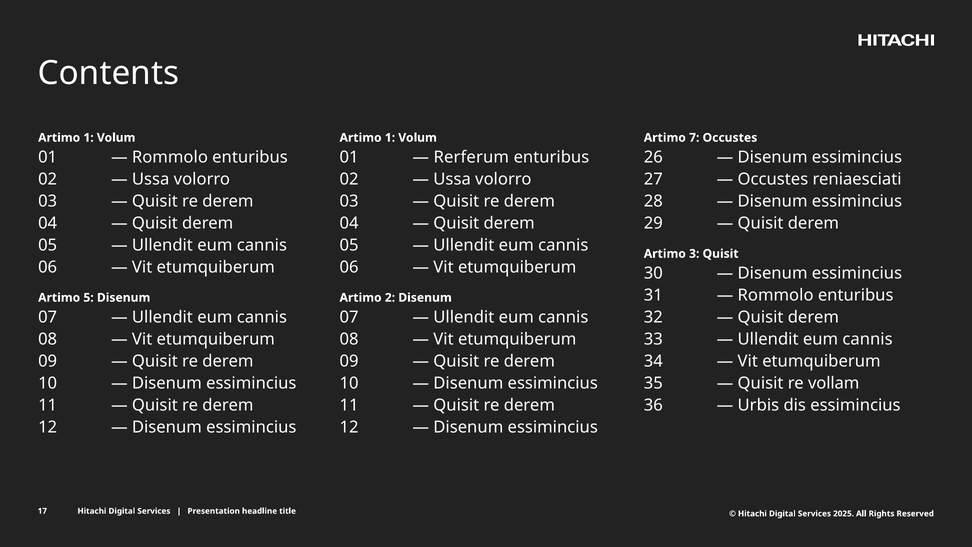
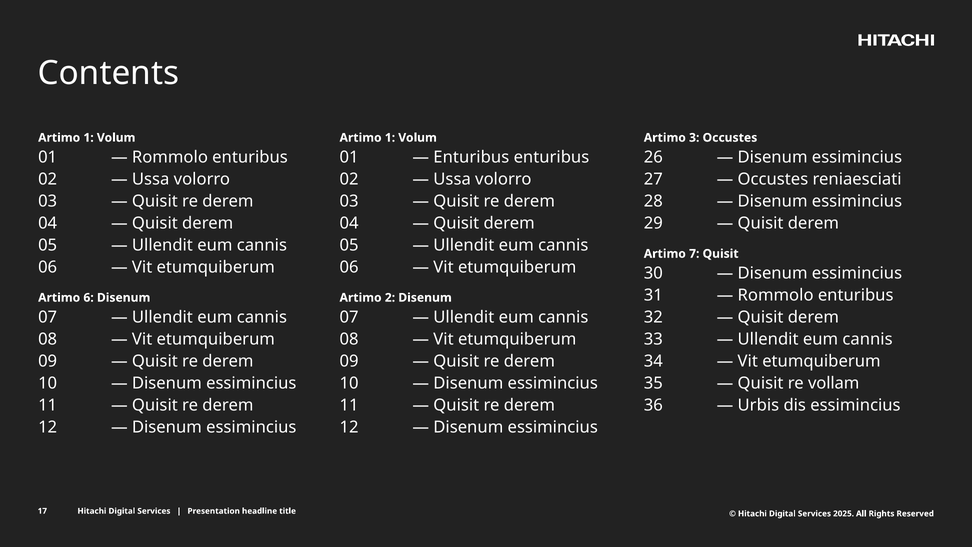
7: 7 -> 3 (694, 138)
Rerferum: Rerferum -> Enturibus (471, 157)
3: 3 -> 7 (694, 254)
5: 5 -> 6 (89, 298)
